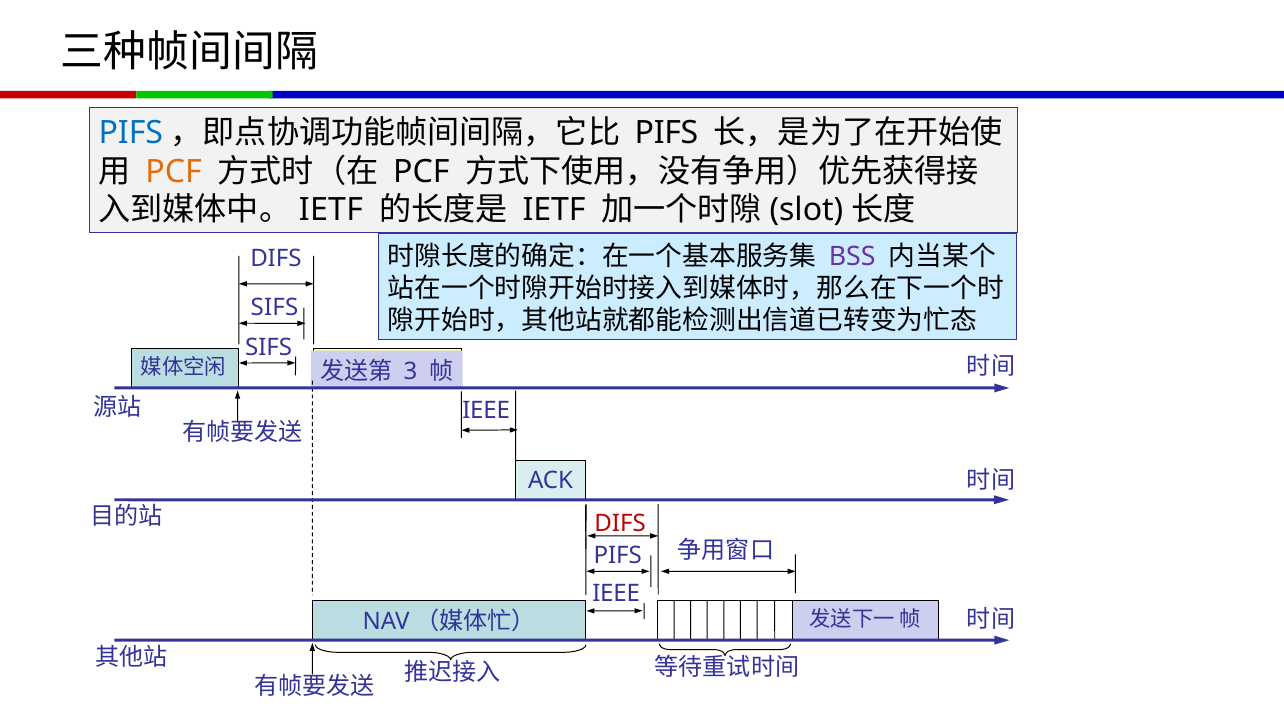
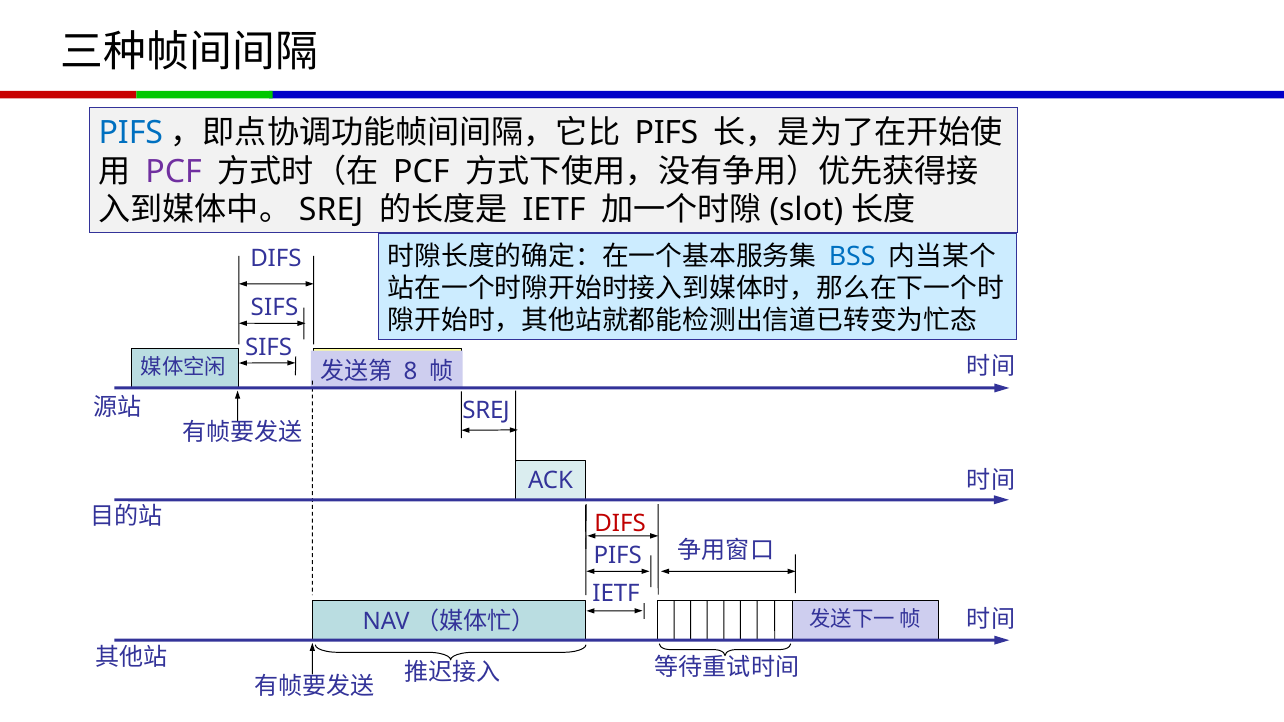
PCF colour: orange -> purple (174, 172)
IETF: IETF -> SREJ (331, 210)
BSS colour: purple -> blue (852, 257)
3: 3 -> 8 (410, 372)
IEEE: IEEE -> SREJ (486, 411)
IEEE: IEEE -> IETF (616, 594)
